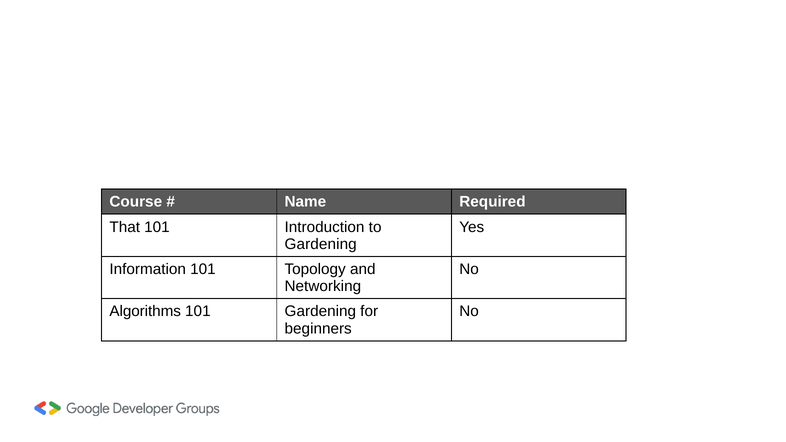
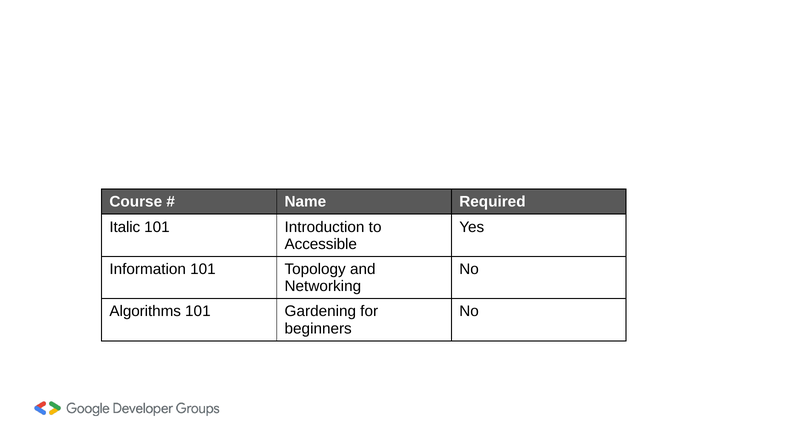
That: That -> Italic (125, 227)
Gardening: Gardening -> Accessible (321, 244)
